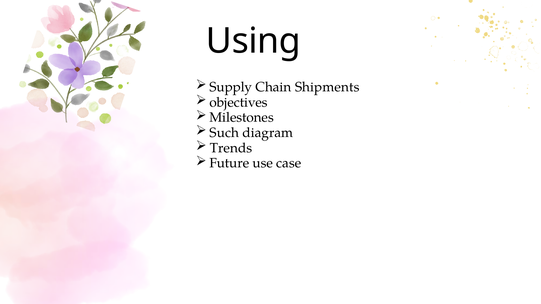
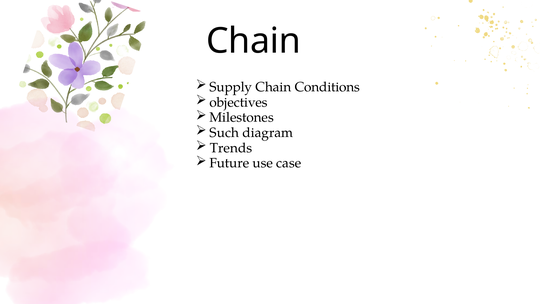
Using: Using -> Chain (253, 41)
Shipments: Shipments -> Conditions (327, 87)
